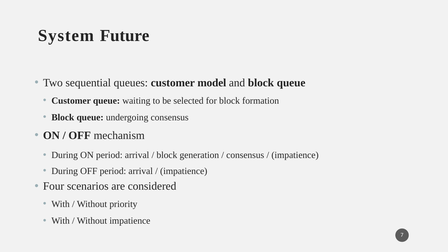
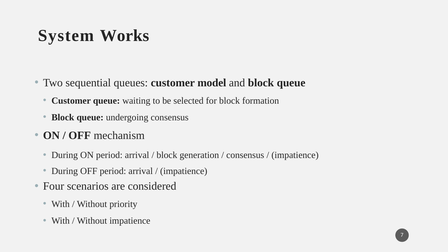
Future: Future -> Works (125, 36)
